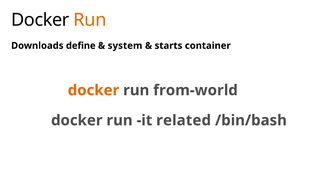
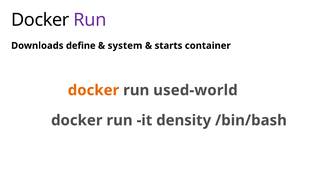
Run colour: orange -> purple (90, 20)
from-world: from-world -> used-world (195, 90)
related: related -> density (184, 120)
